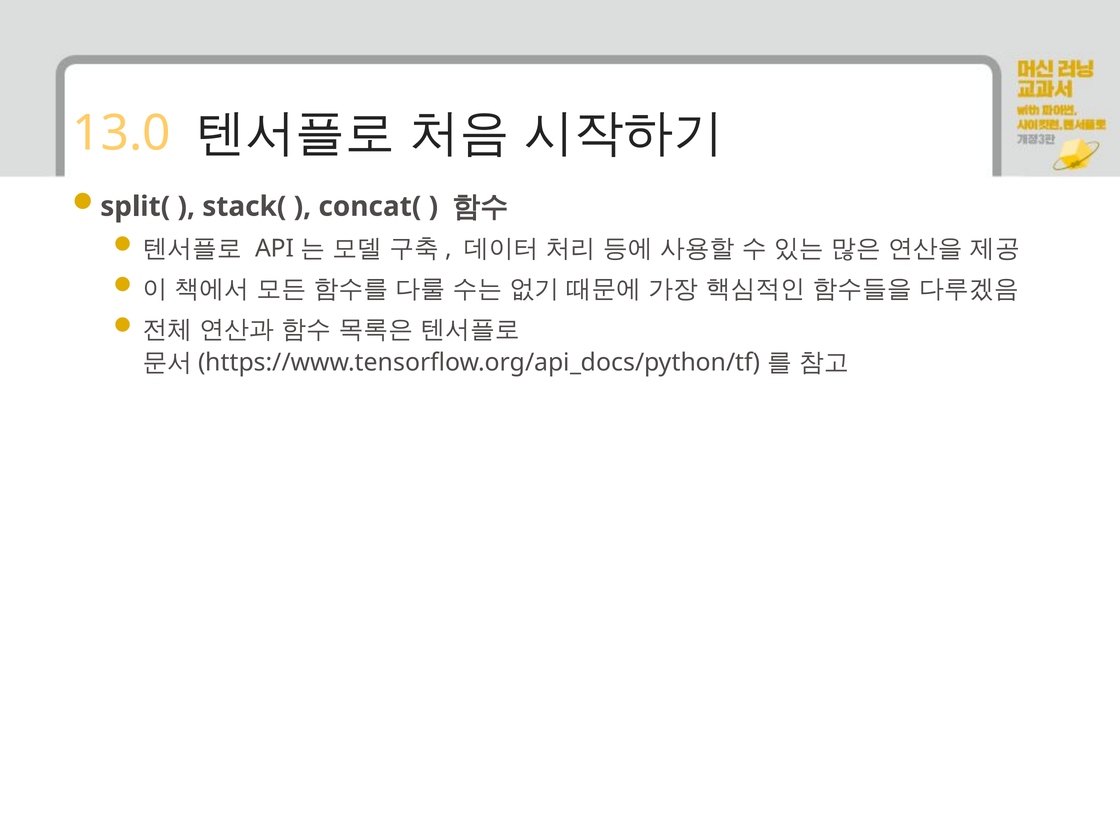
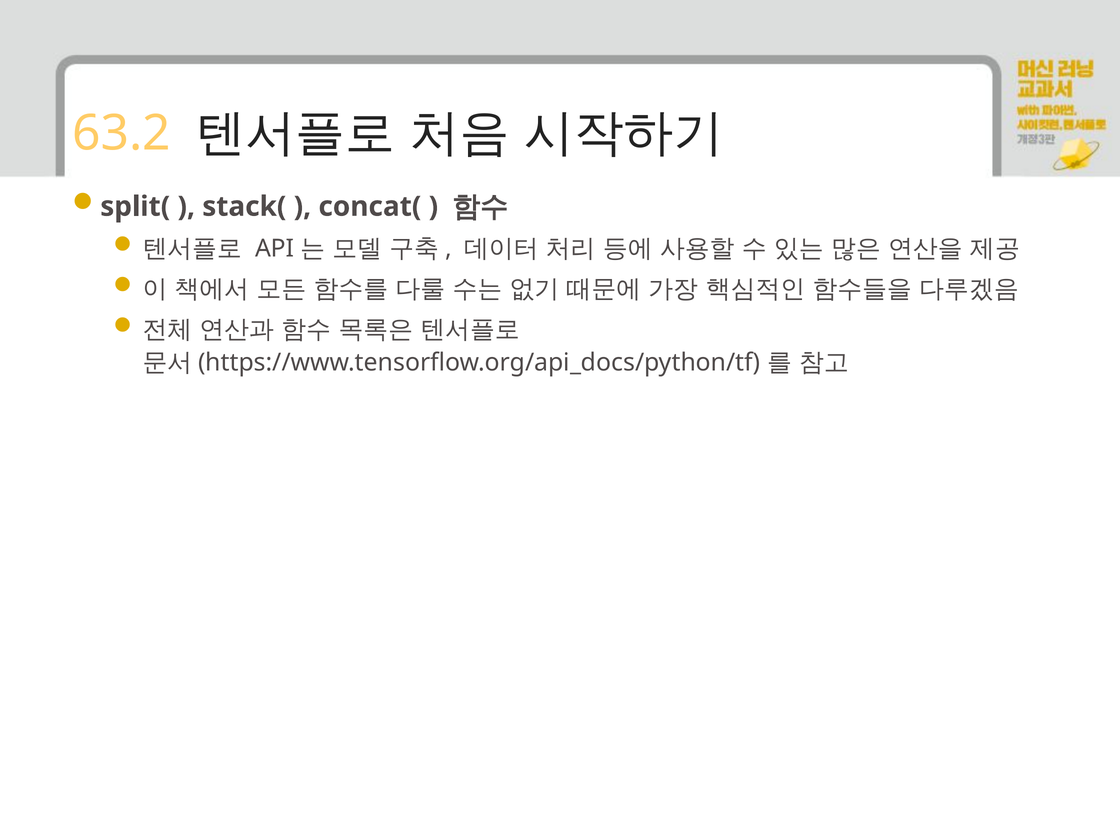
13.0: 13.0 -> 63.2 (121, 133)
